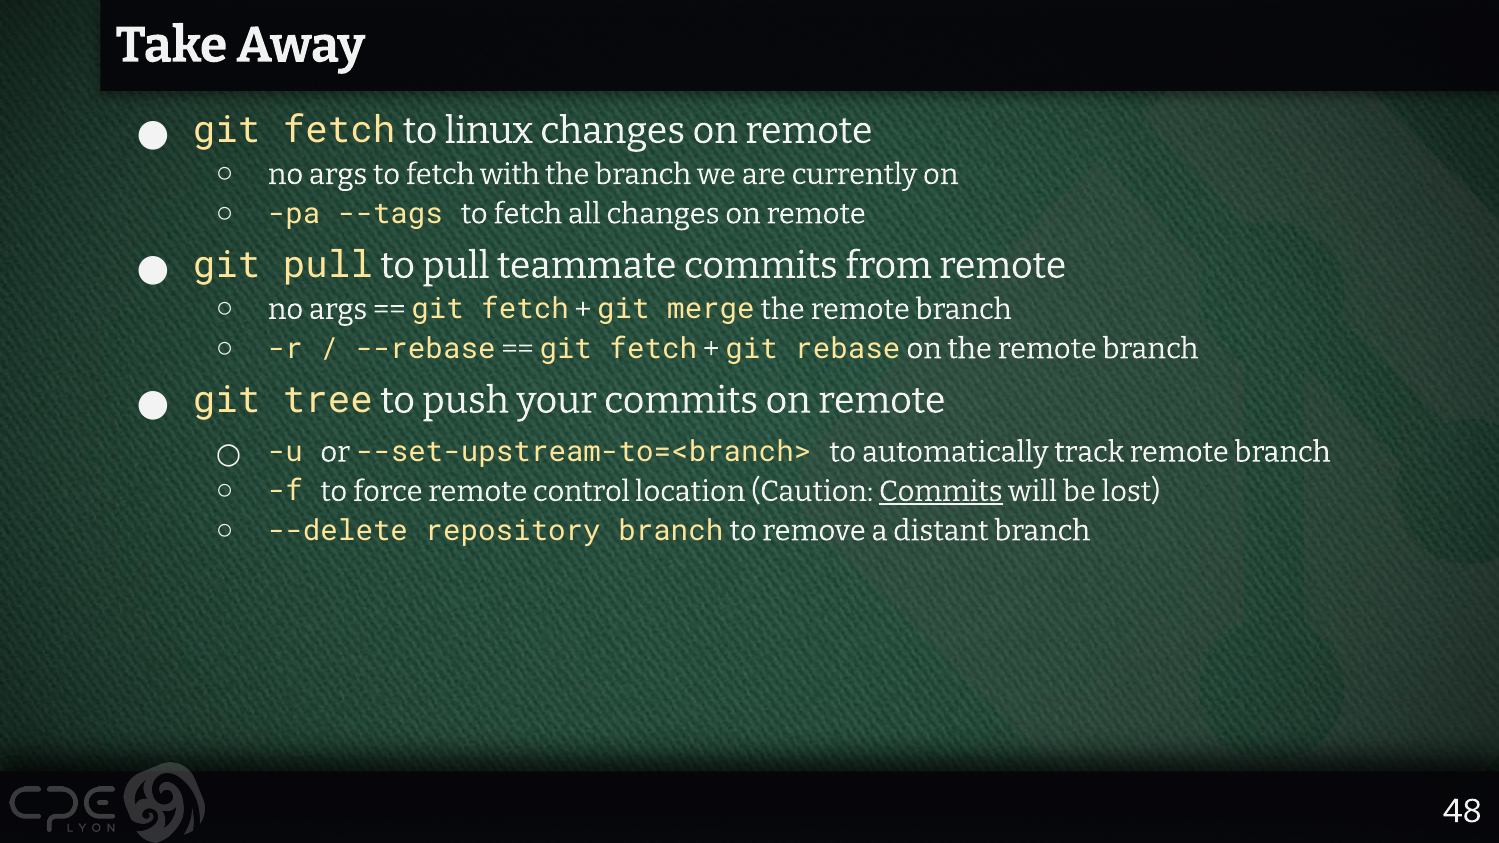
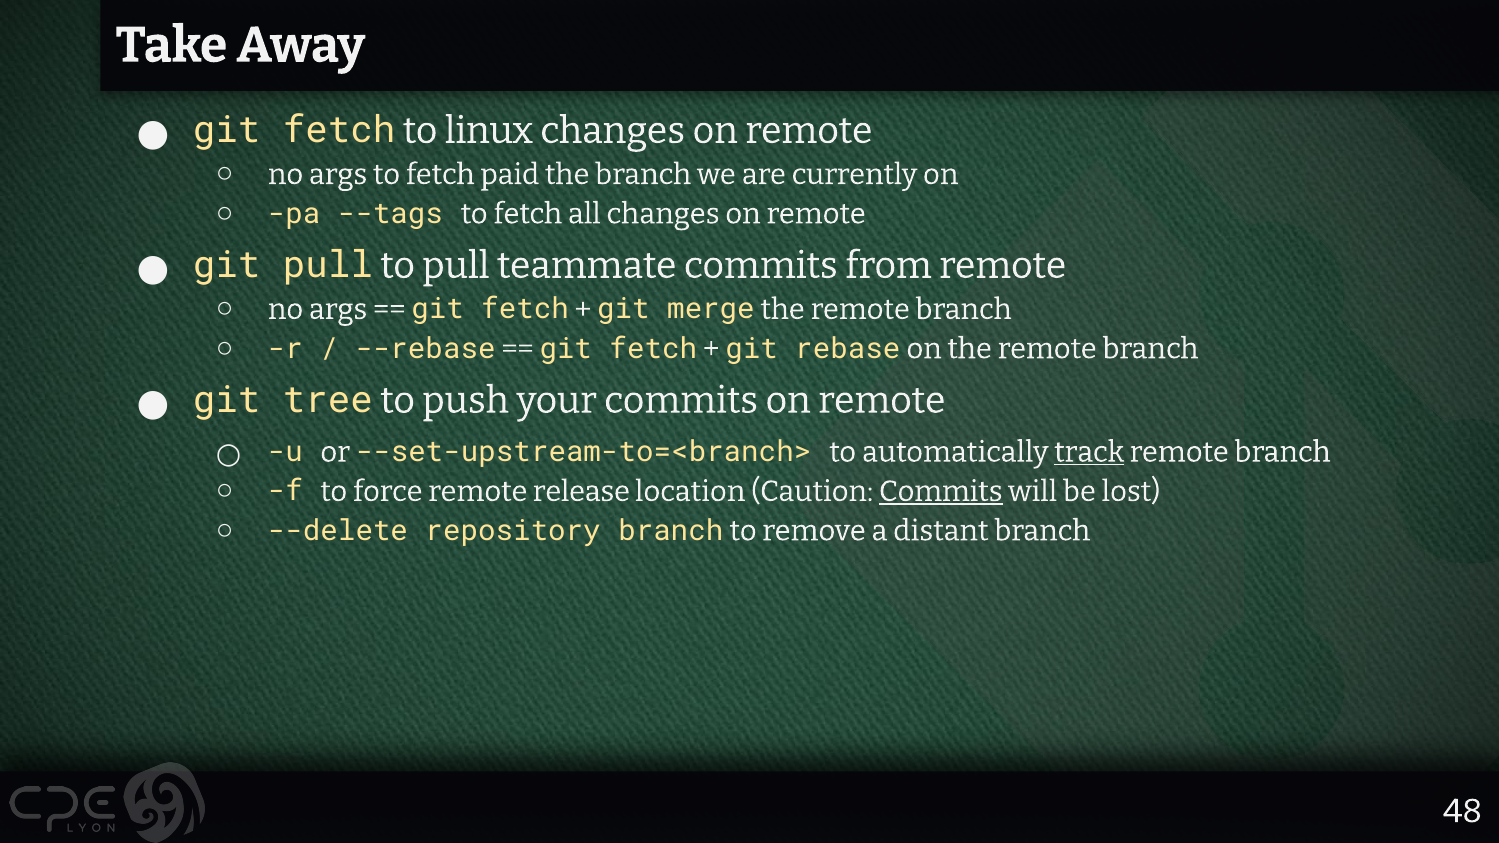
with: with -> paid (510, 174)
track underline: none -> present (1089, 452)
control: control -> release (581, 491)
